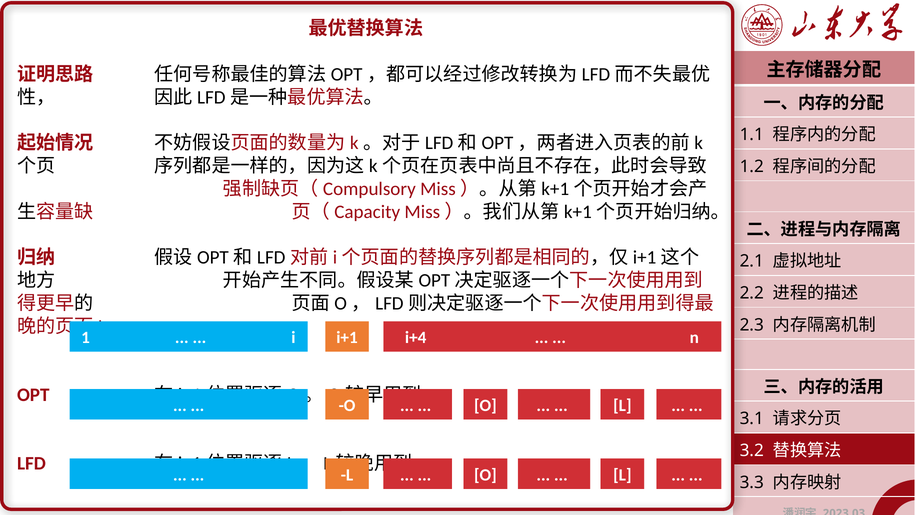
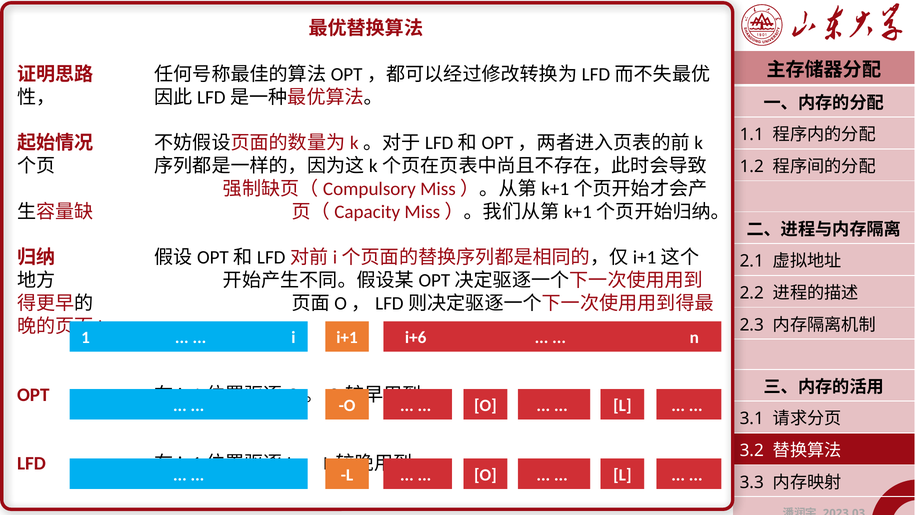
i+4: i+4 -> i+6 (416, 338)
